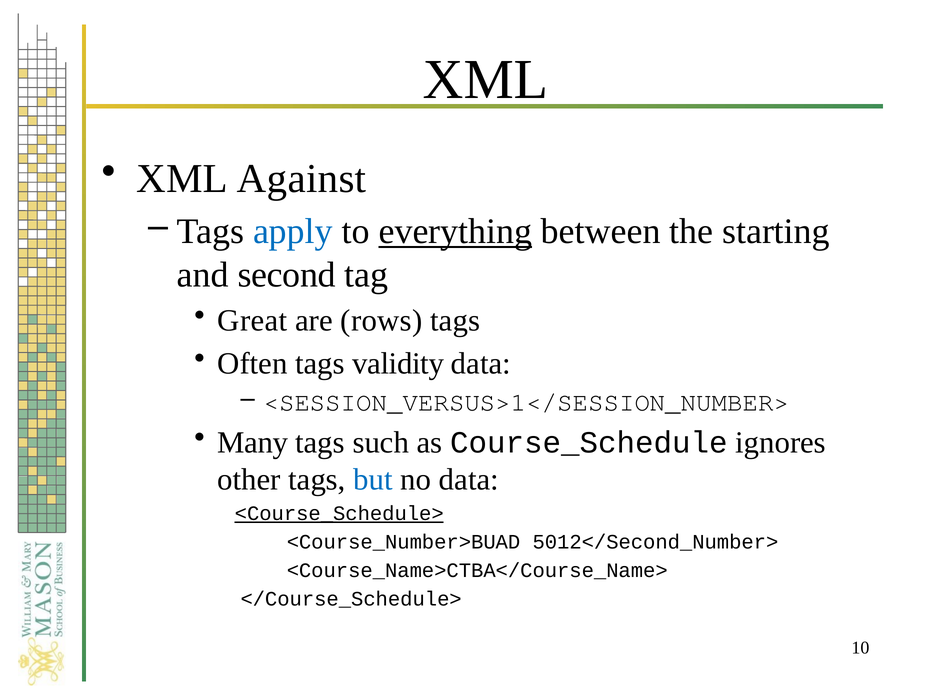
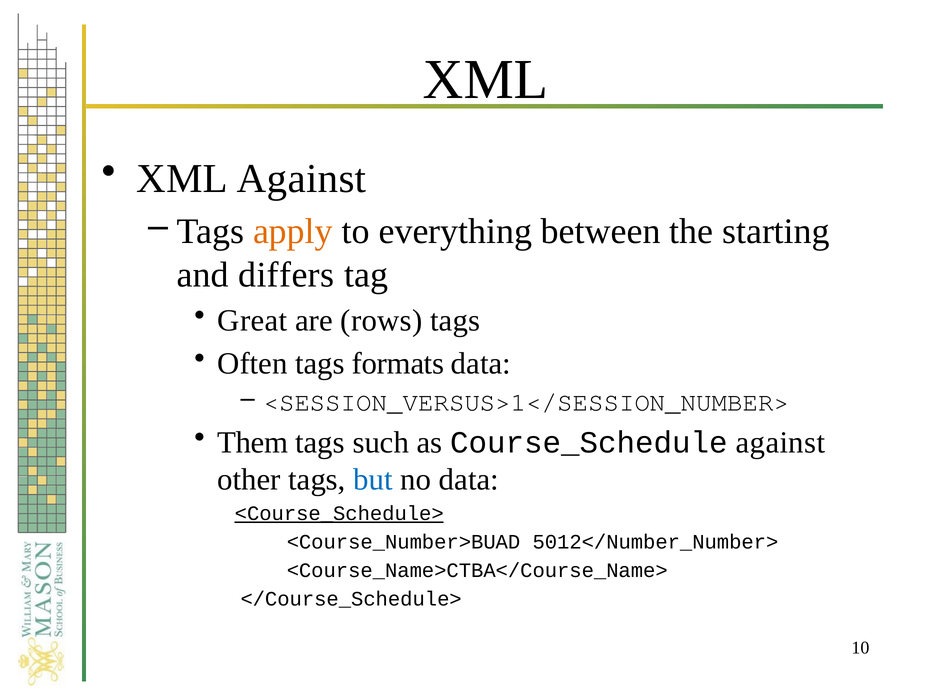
apply colour: blue -> orange (293, 232)
everything underline: present -> none (455, 232)
second: second -> differs (286, 275)
validity: validity -> formats (398, 364)
Many: Many -> Them (253, 443)
Course_Schedule ignores: ignores -> against (781, 443)
5012</Second_Number>: 5012</Second_Number> -> 5012</Number_Number> (655, 543)
